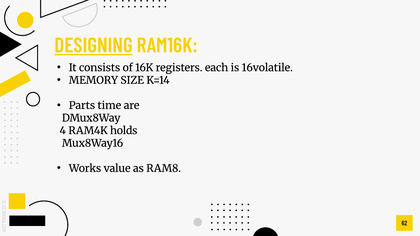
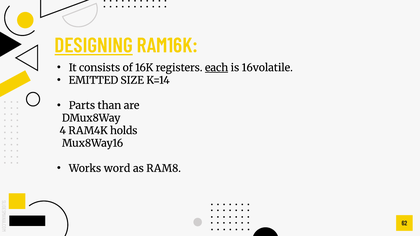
each underline: none -> present (217, 68)
MEMORY: MEMORY -> EMITTED (93, 80)
time: time -> than (109, 106)
value: value -> word (117, 169)
